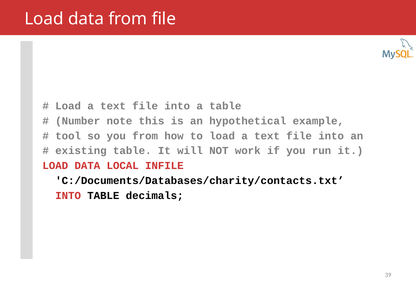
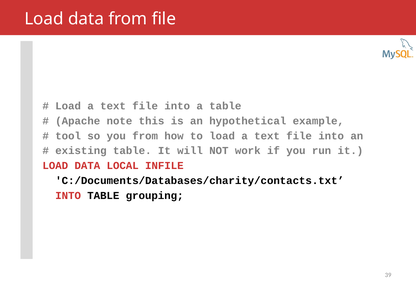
Number: Number -> Apache (78, 121)
decimals: decimals -> grouping (155, 196)
